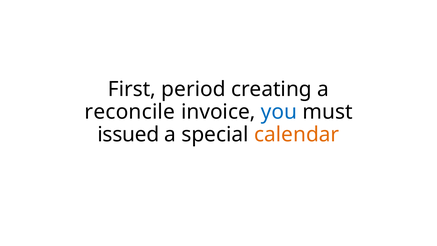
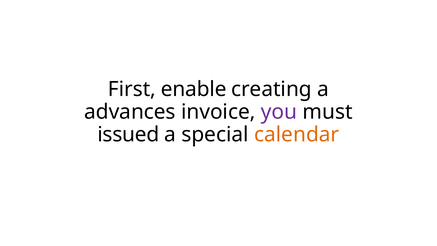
period: period -> enable (194, 89)
reconcile: reconcile -> advances (130, 112)
you colour: blue -> purple (279, 112)
